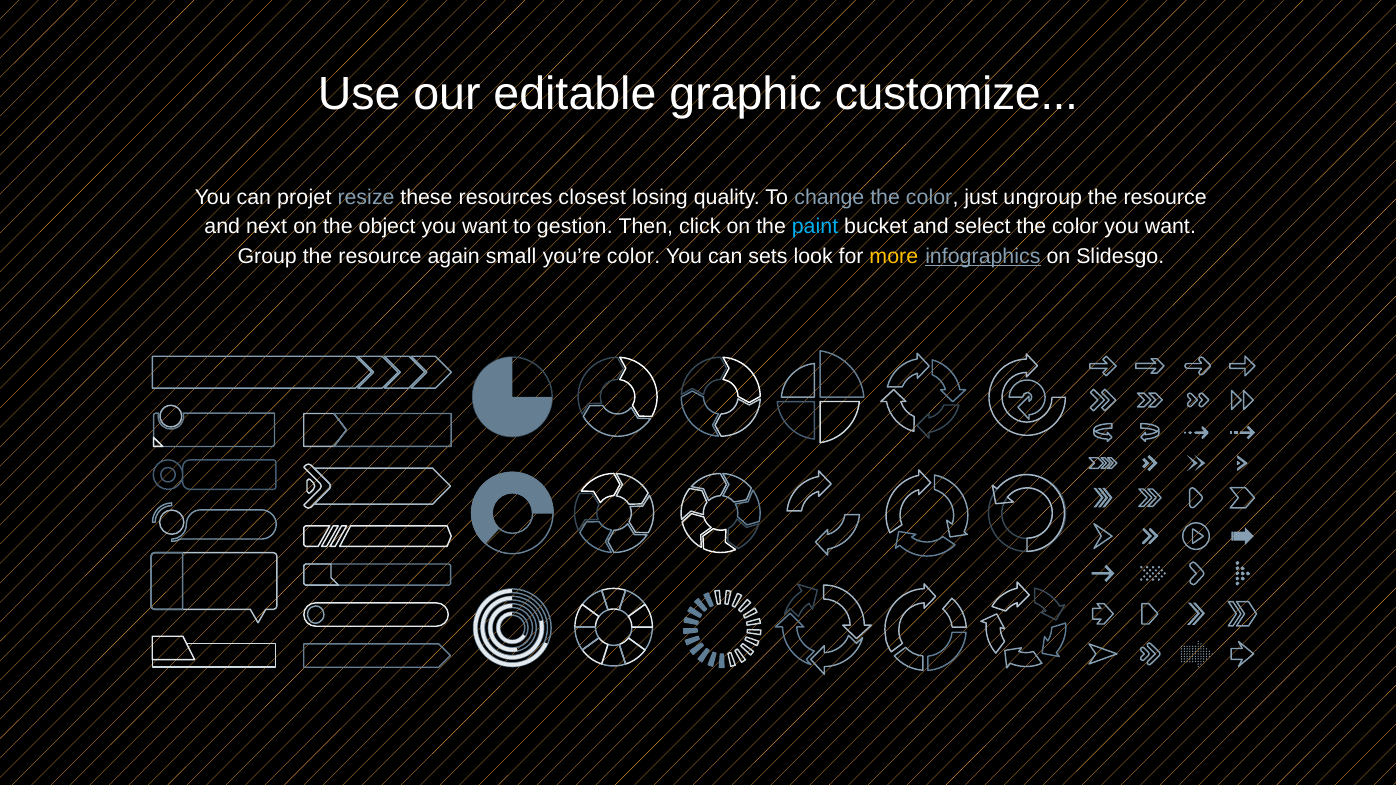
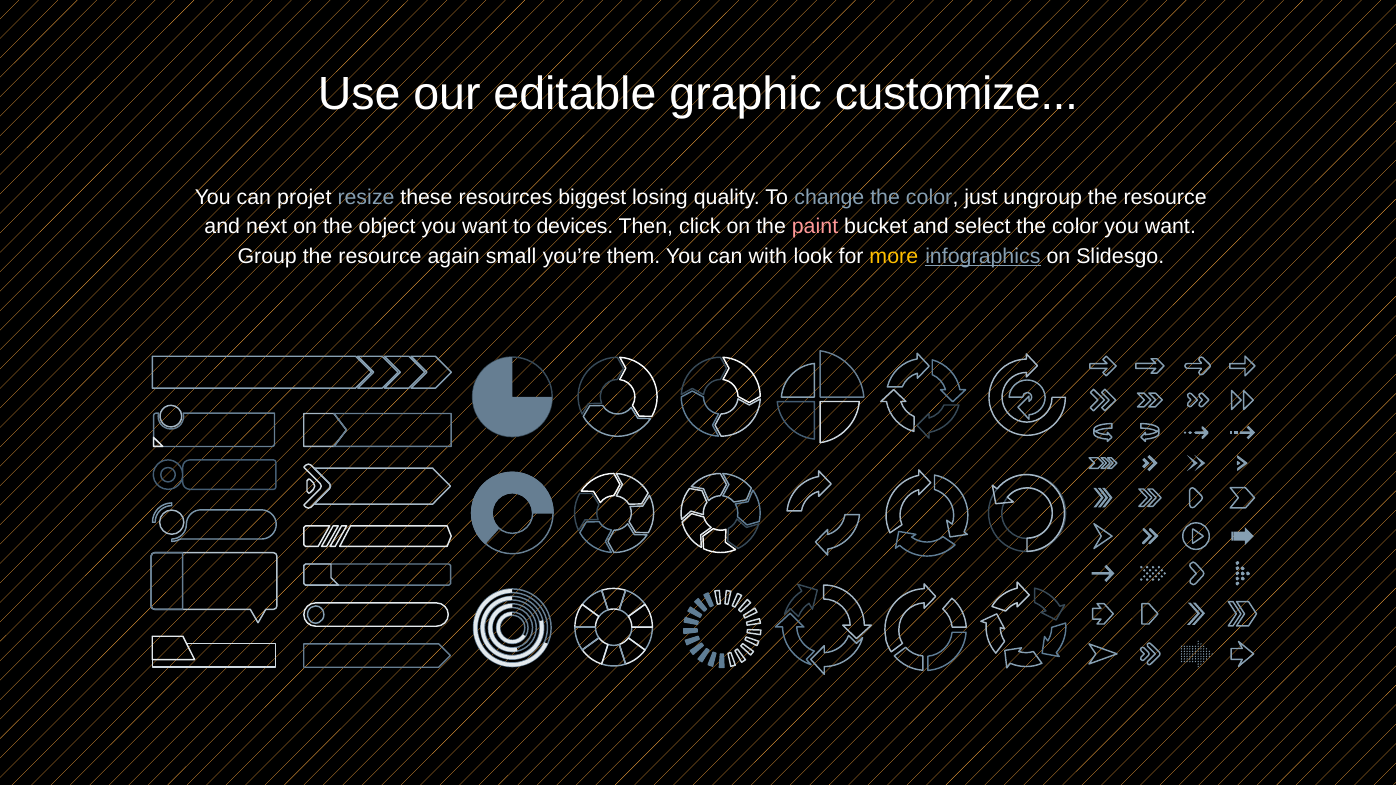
closest: closest -> biggest (592, 197)
gestion: gestion -> devices (575, 227)
paint colour: light blue -> pink (815, 227)
you’re color: color -> them (634, 256)
sets: sets -> with (768, 256)
